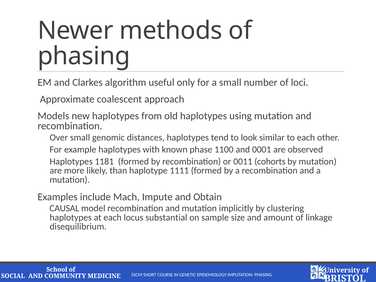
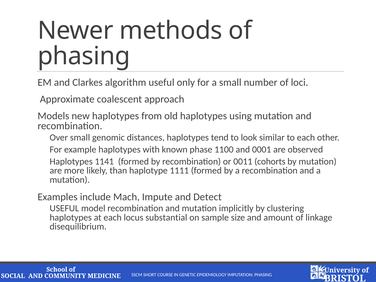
1181: 1181 -> 1141 (104, 161)
Obtain: Obtain -> Detect (208, 197)
CAUSAL: CAUSAL -> USEFUL (64, 208)
